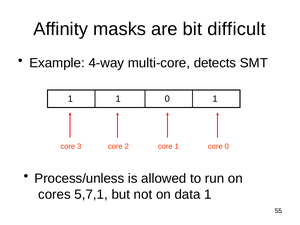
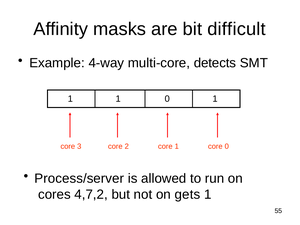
Process/unless: Process/unless -> Process/server (79, 178)
5,7,1: 5,7,1 -> 4,7,2 (91, 194)
data: data -> gets (187, 194)
